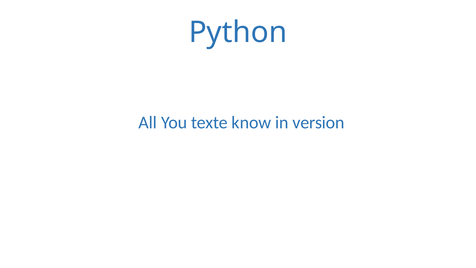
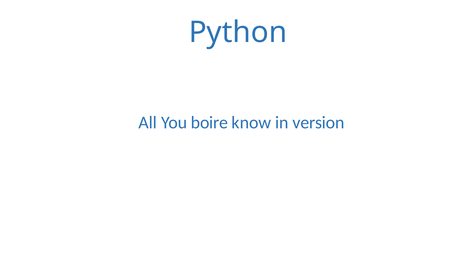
texte: texte -> boire (209, 122)
